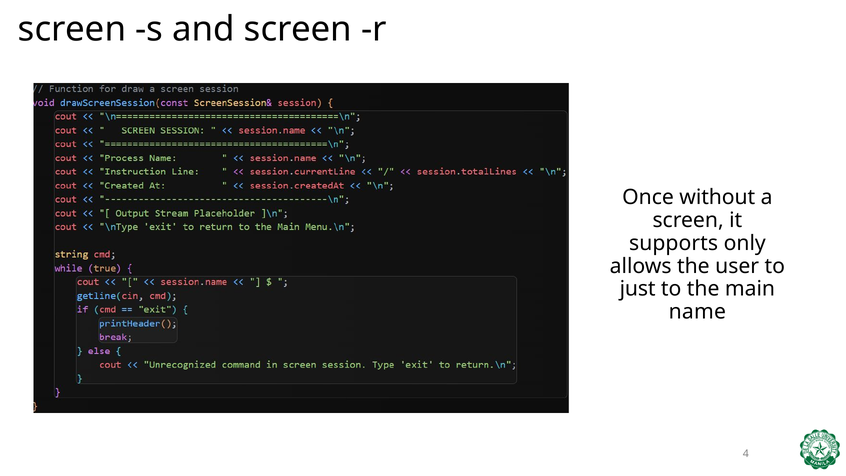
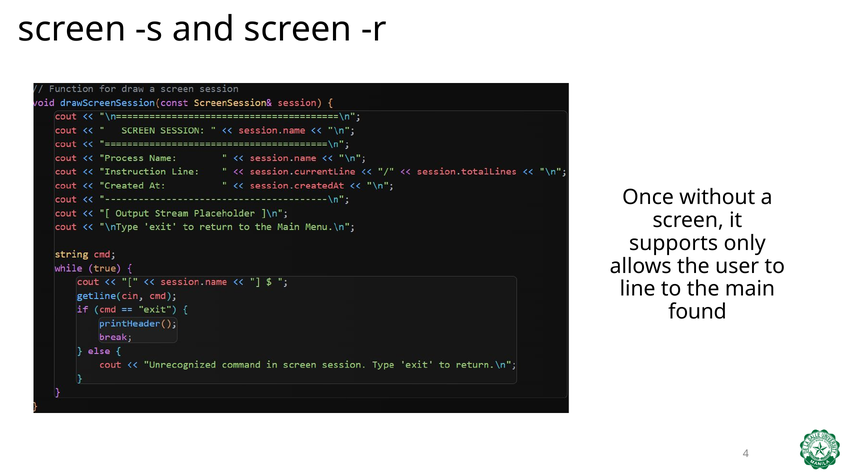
just: just -> line (638, 289)
name: name -> found (698, 312)
